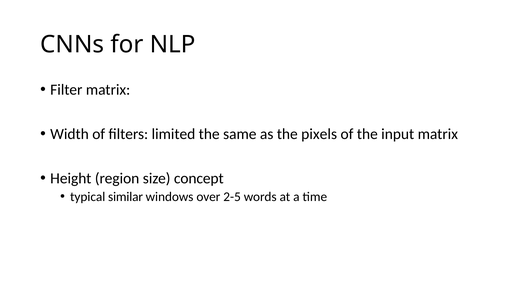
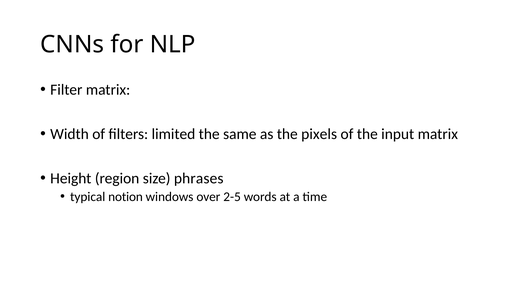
concept: concept -> phrases (199, 178)
similar: similar -> notion (126, 196)
